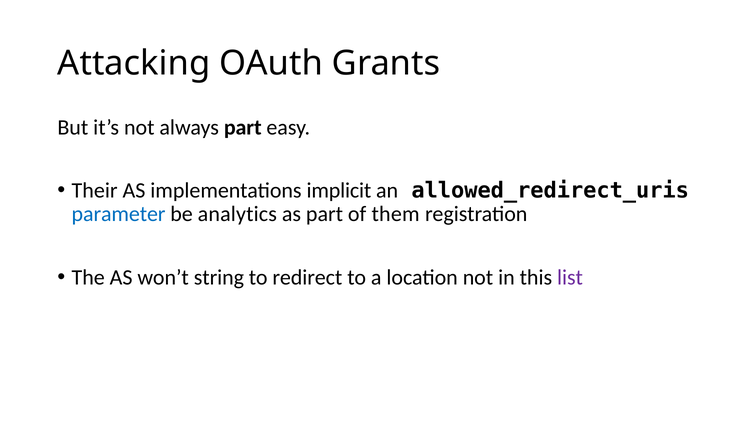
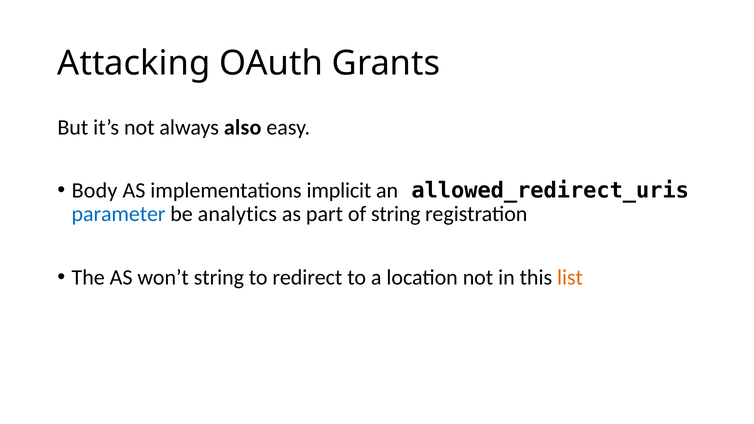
always part: part -> also (243, 127)
Their: Their -> Body (95, 191)
of them: them -> string (396, 214)
list colour: purple -> orange (570, 277)
